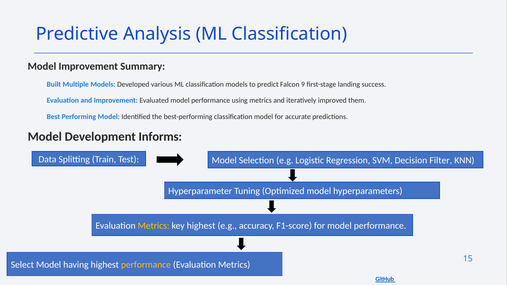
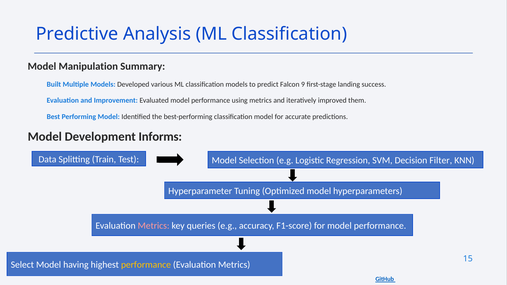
Model Improvement: Improvement -> Manipulation (88, 66)
Metrics colour: yellow -> pink (154, 226)
key highest: highest -> queries (201, 226)
